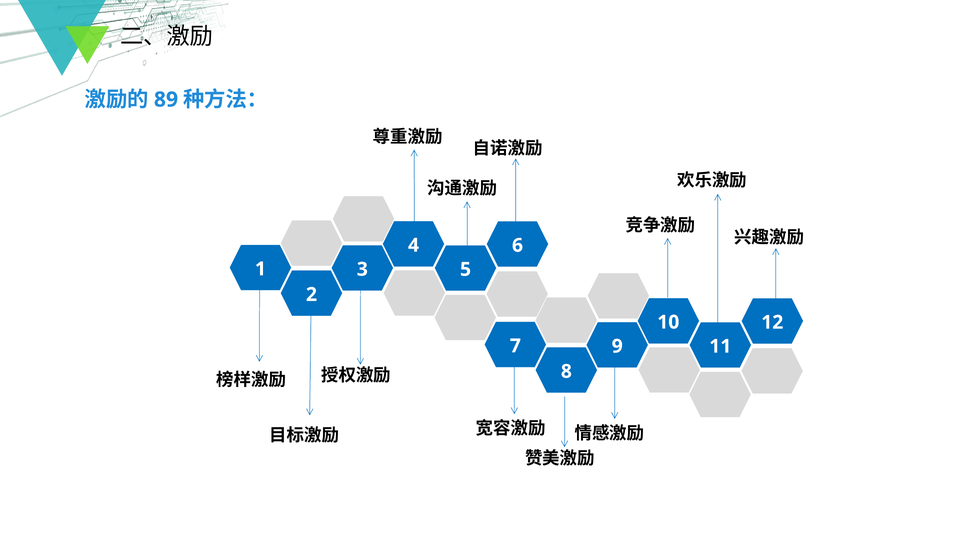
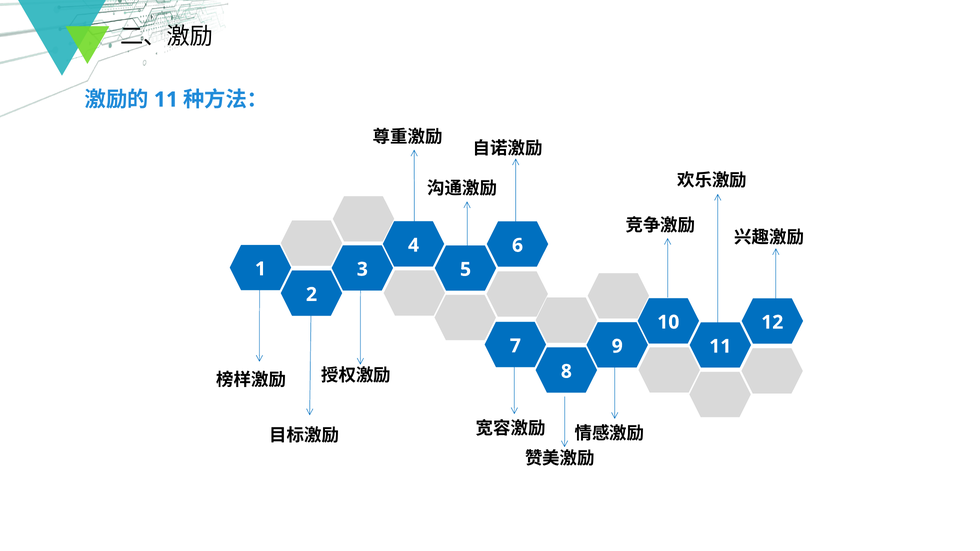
89: 89 -> 11 (166, 100)
